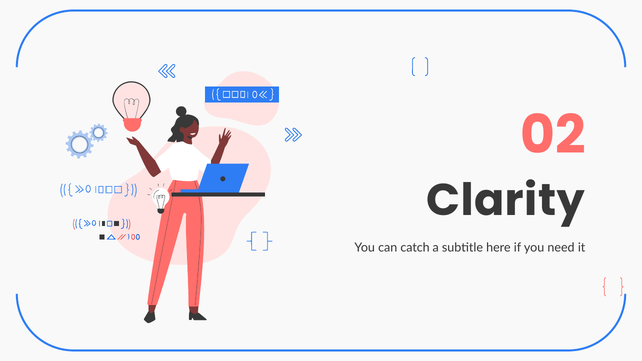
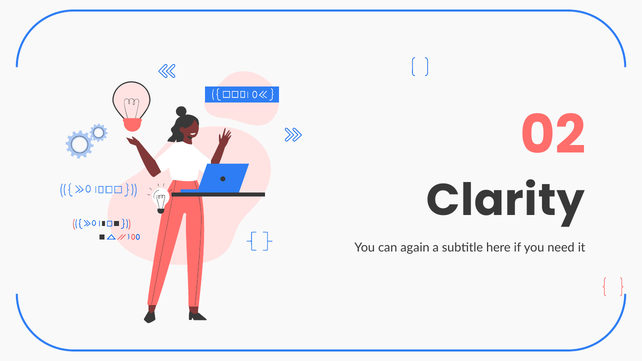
catch: catch -> again (415, 248)
